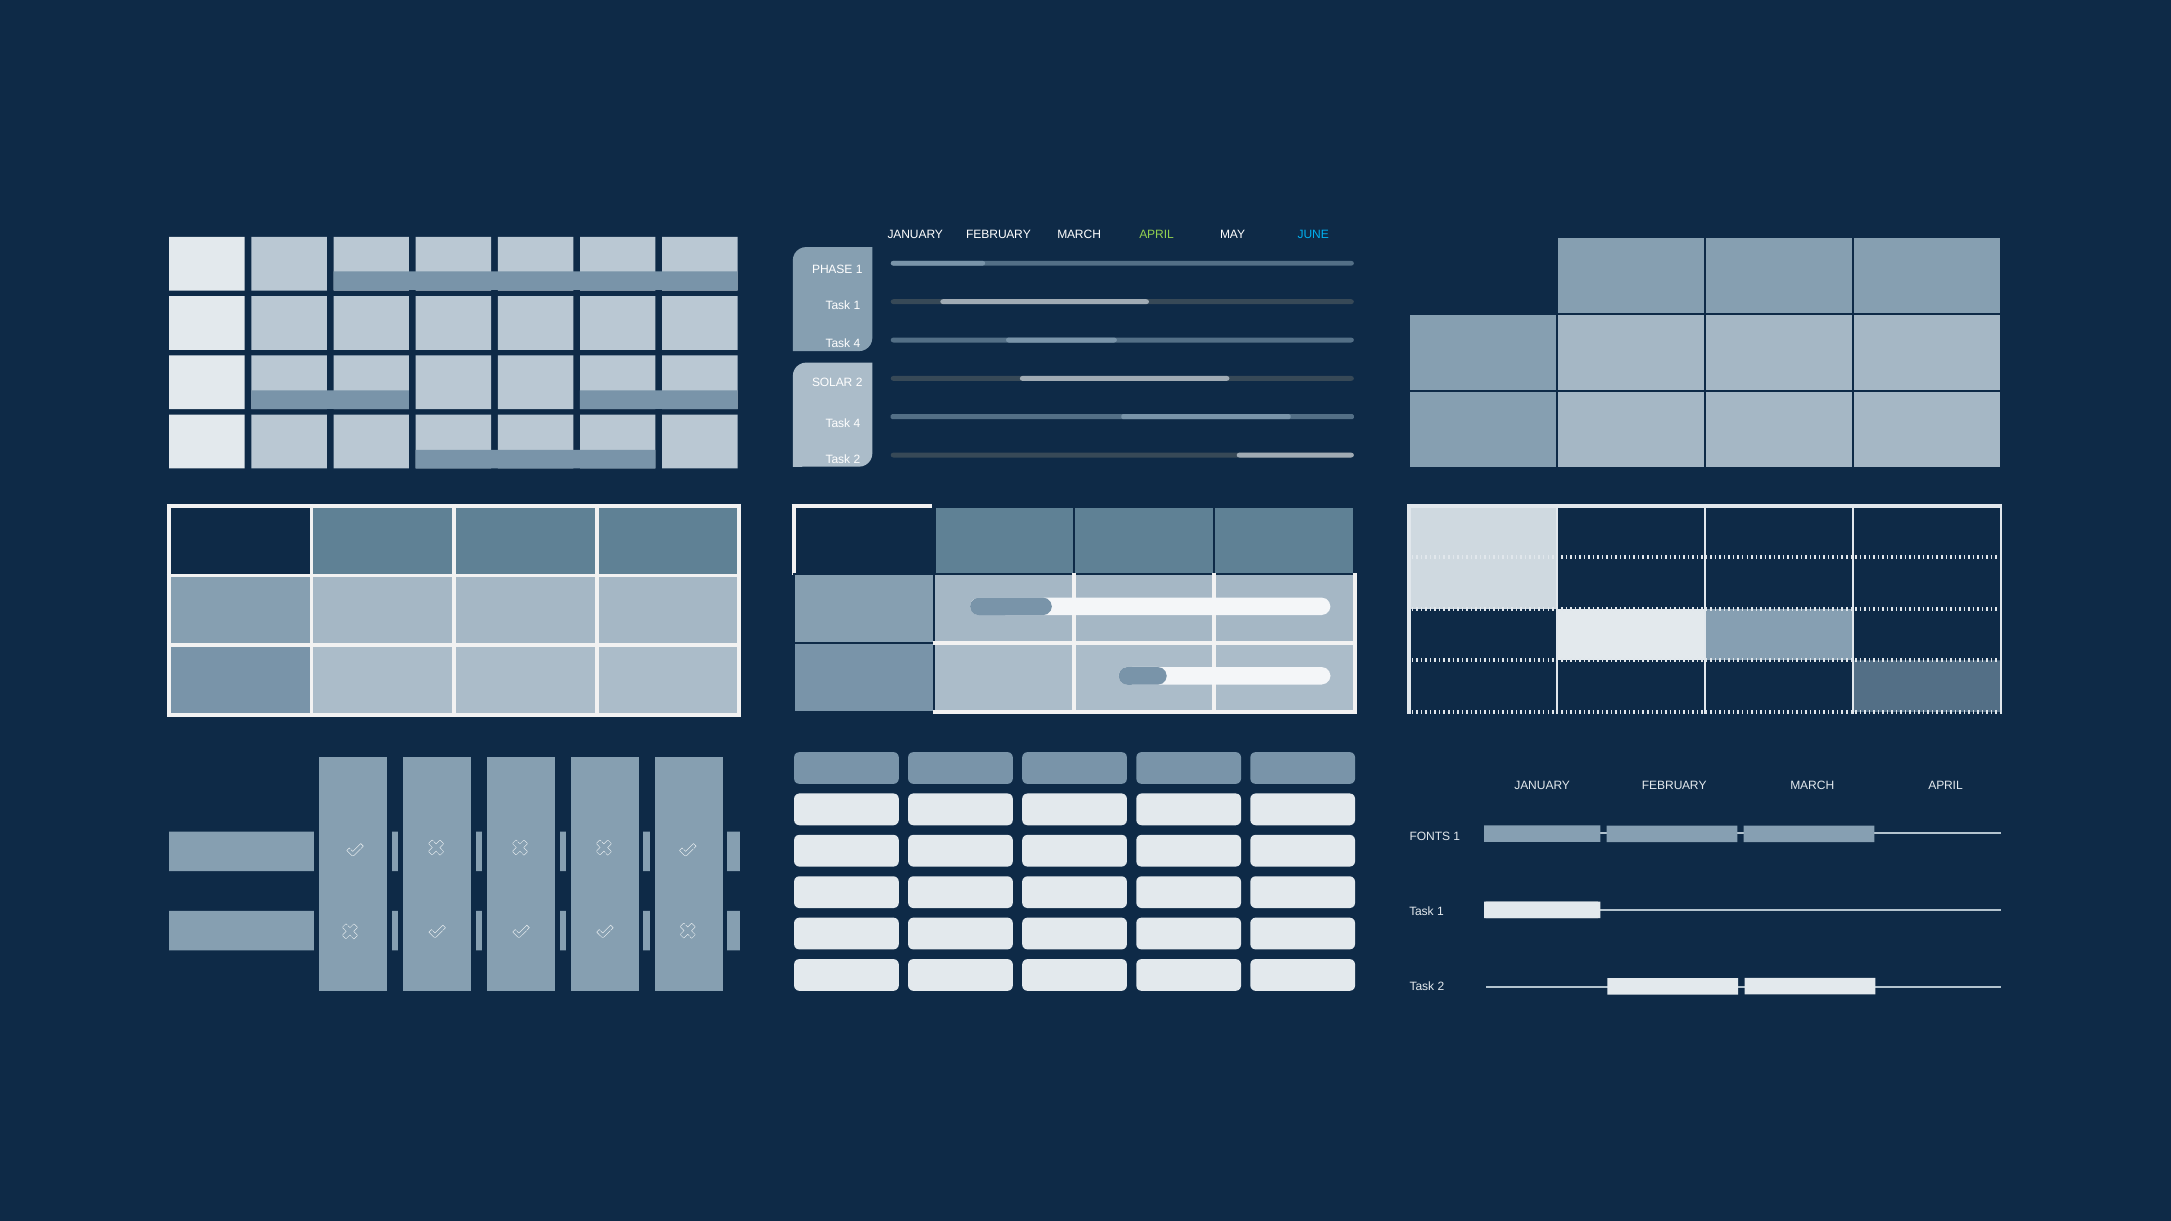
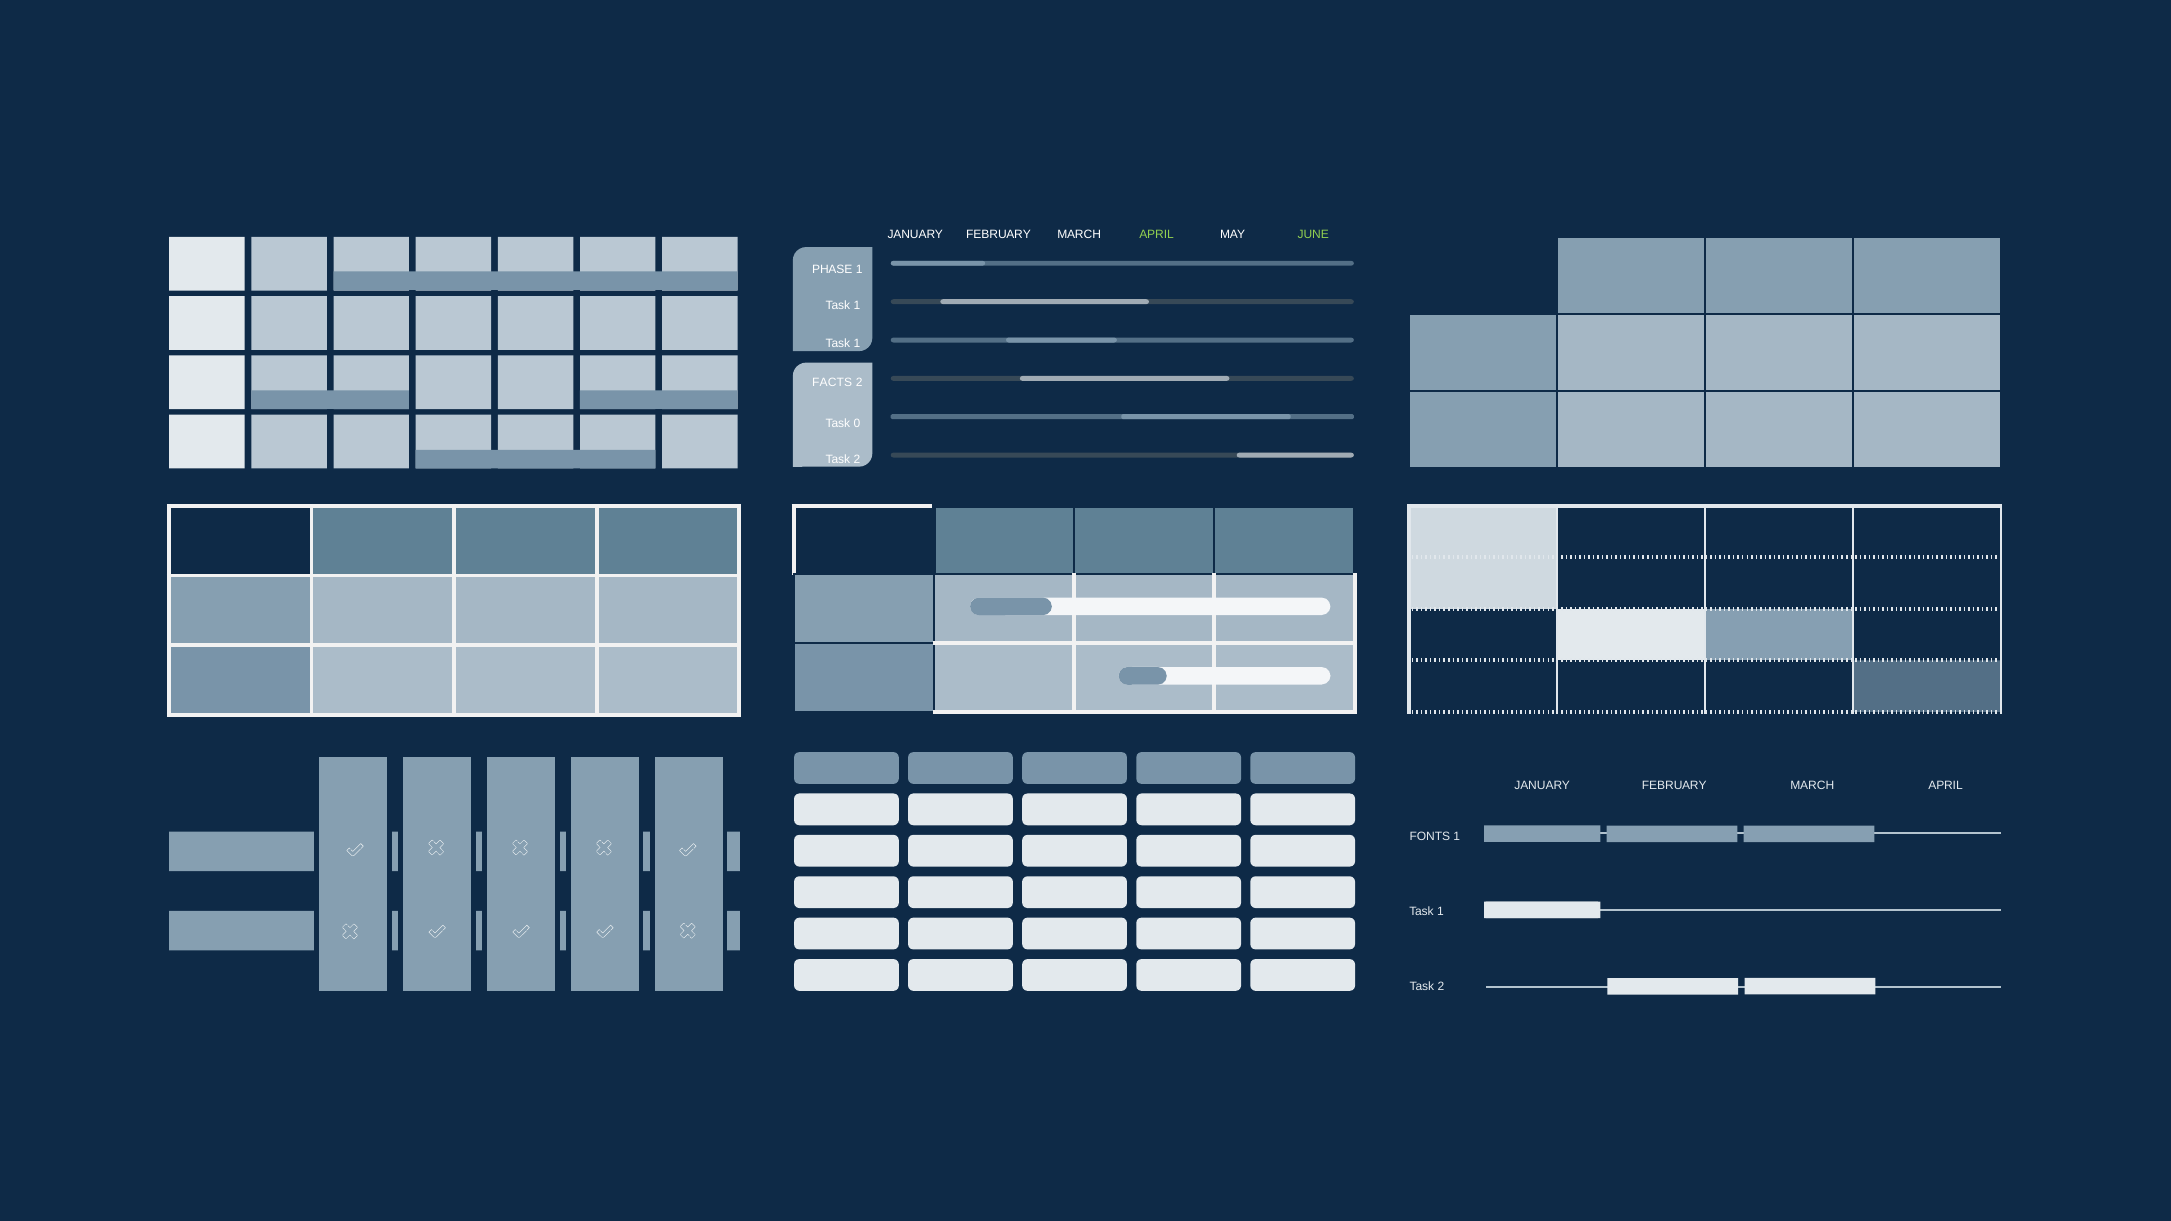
JUNE colour: light blue -> light green (1313, 234)
4: 4 -> 1 (857, 344)
SOLAR: SOLAR -> FACTS (832, 383)
4: 4 -> 0 (857, 424)
